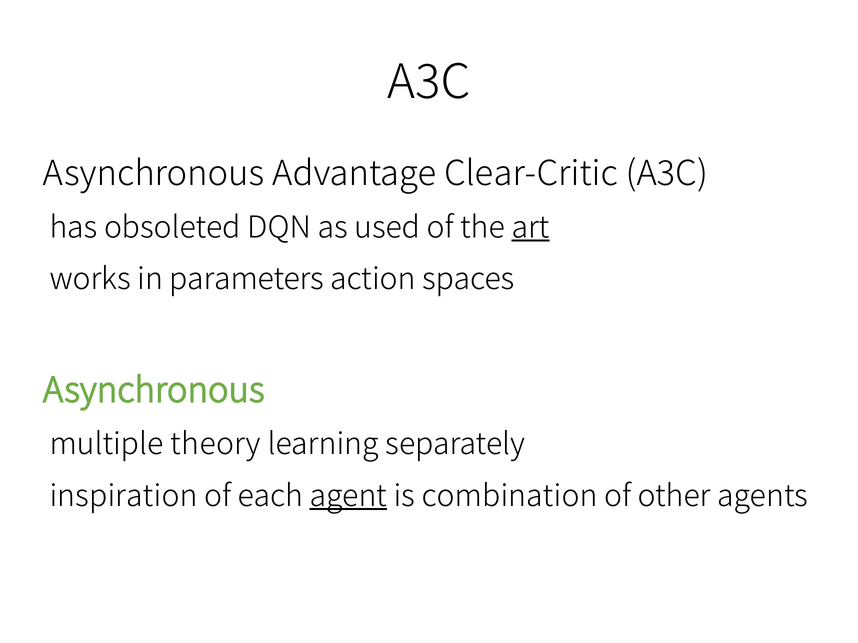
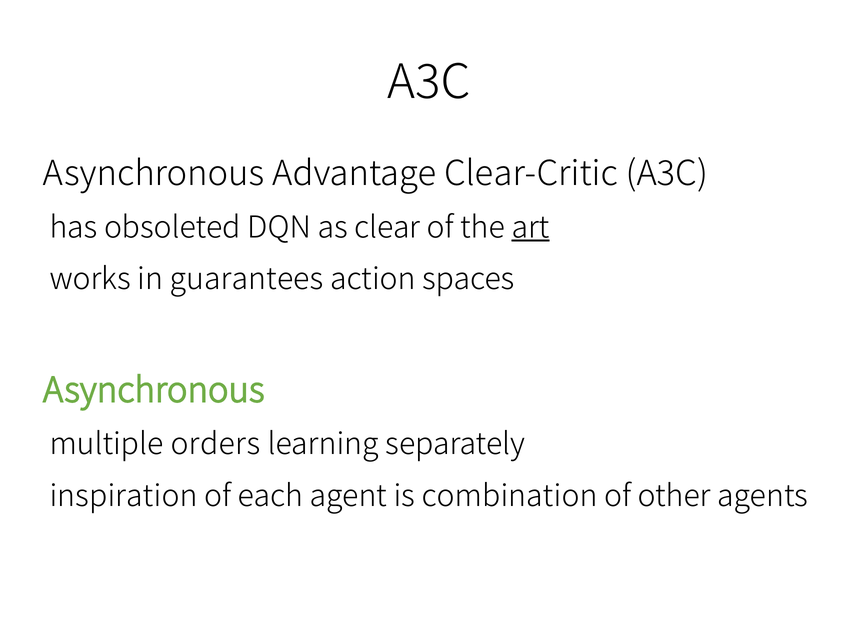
used: used -> clear (387, 228)
parameters: parameters -> guarantees (247, 279)
theory: theory -> orders (215, 445)
agent underline: present -> none (348, 496)
